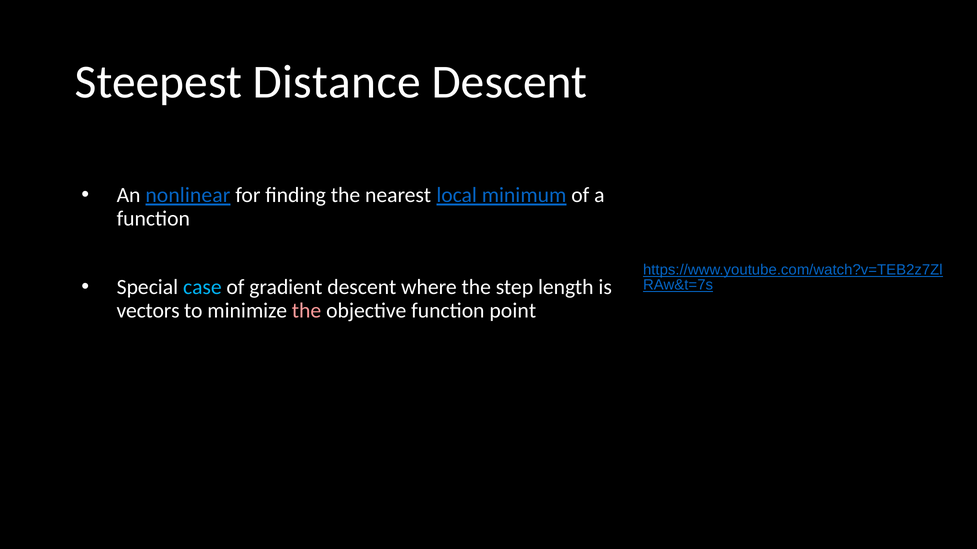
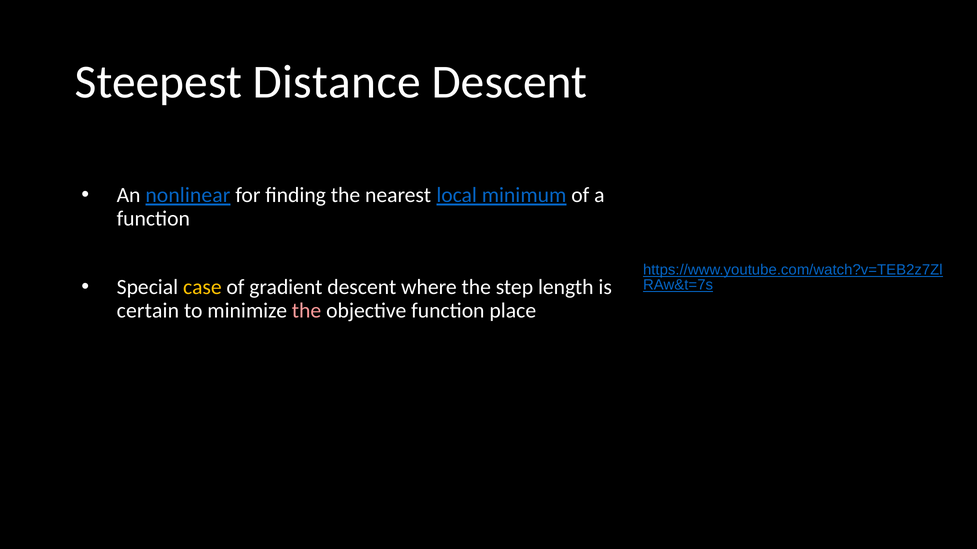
case colour: light blue -> yellow (202, 287)
vectors: vectors -> certain (148, 311)
point: point -> place (513, 311)
